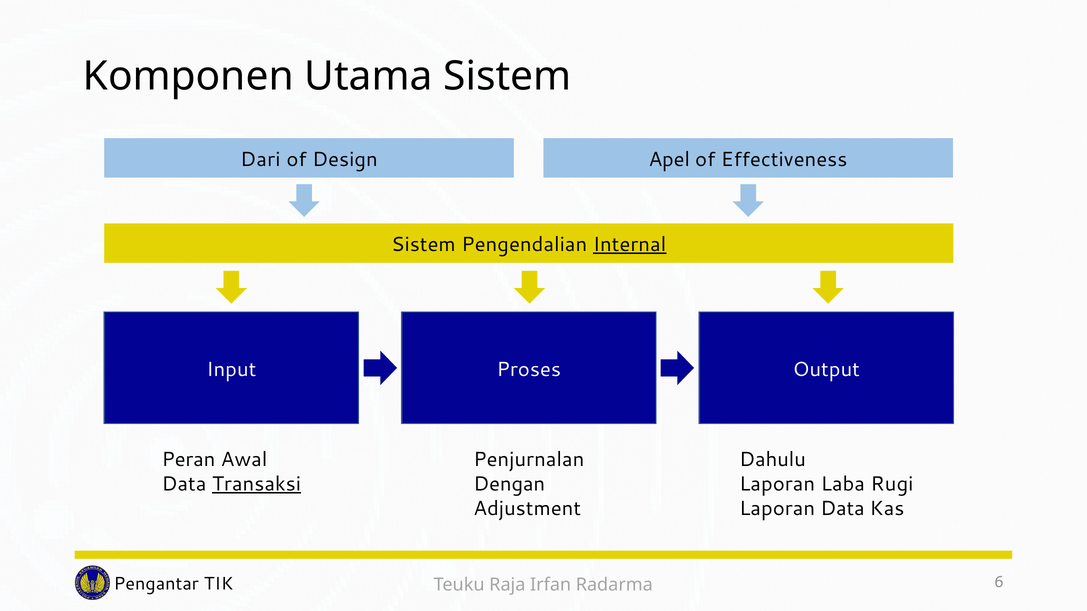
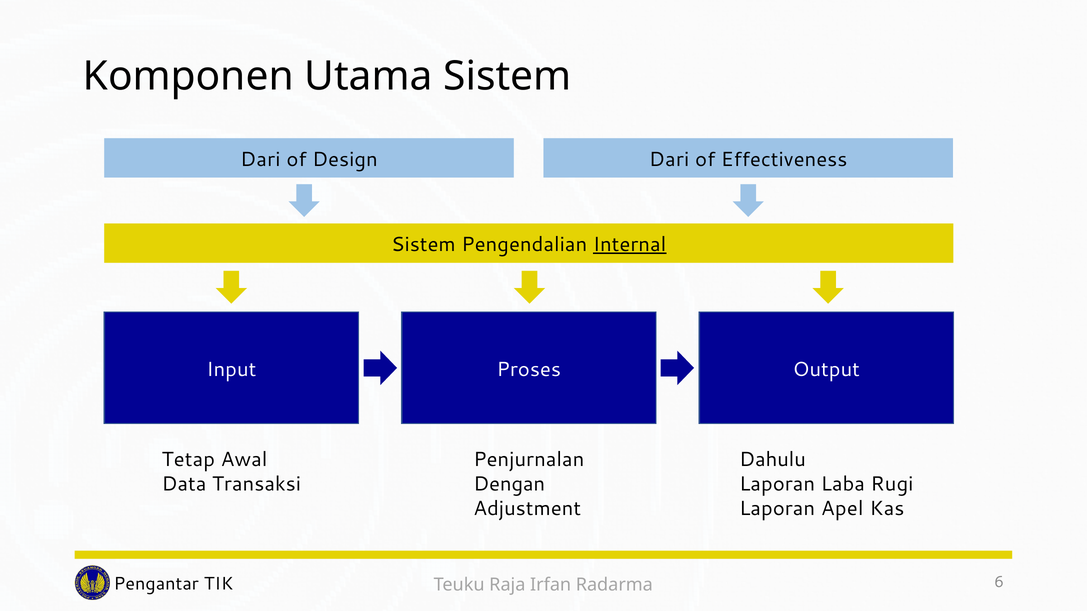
Design Apel: Apel -> Dari (669, 159)
Peran: Peran -> Tetap (188, 460)
Transaksi underline: present -> none (256, 484)
Laporan Data: Data -> Apel (842, 509)
